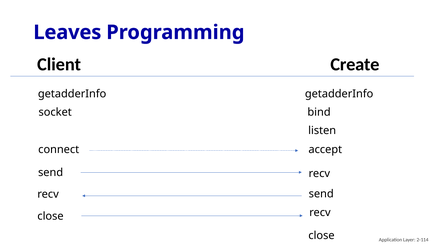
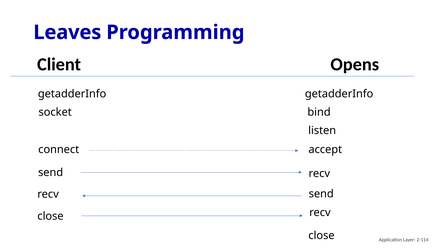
Create: Create -> Opens (355, 64)
